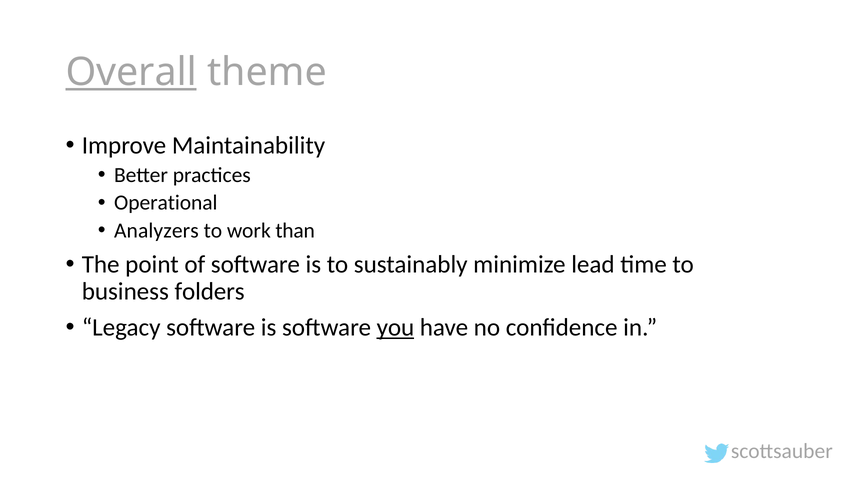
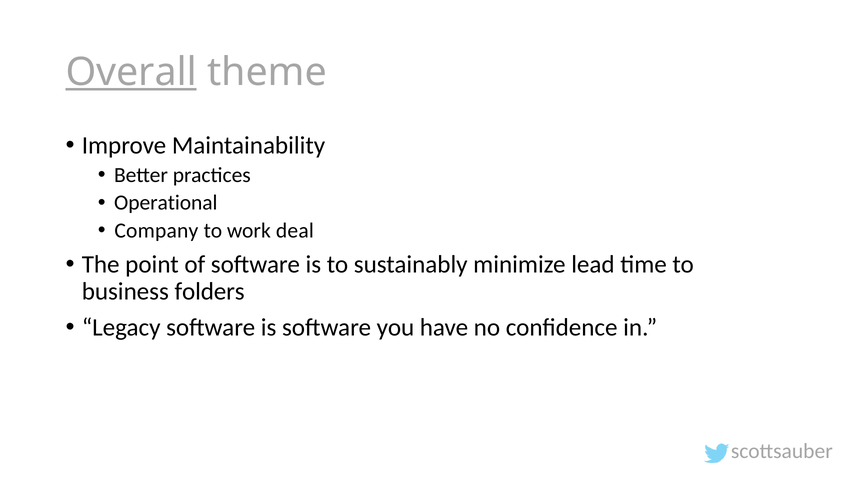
Analyzers: Analyzers -> Company (156, 231)
than: than -> deal (295, 231)
you underline: present -> none (395, 328)
